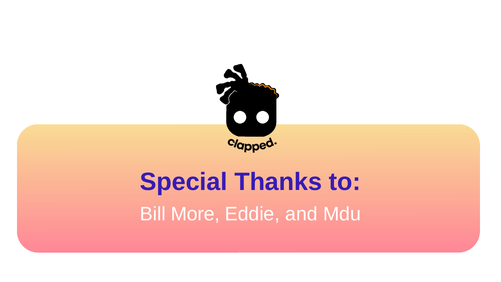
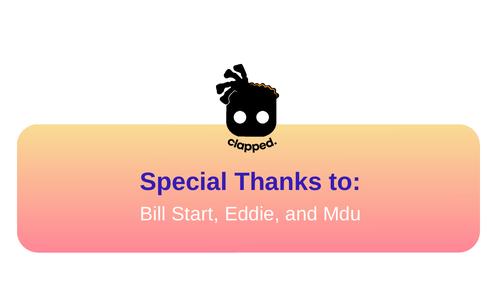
More: More -> Start (195, 214)
